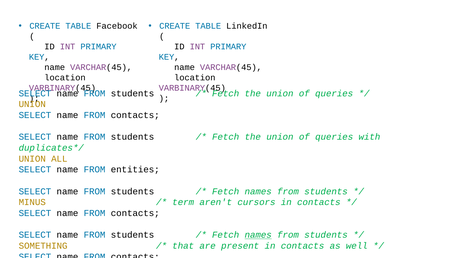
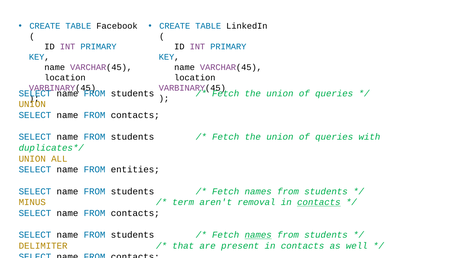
cursors: cursors -> removal (256, 202)
contacts underline: none -> present (319, 202)
SOMETHING: SOMETHING -> DELIMITER (43, 246)
